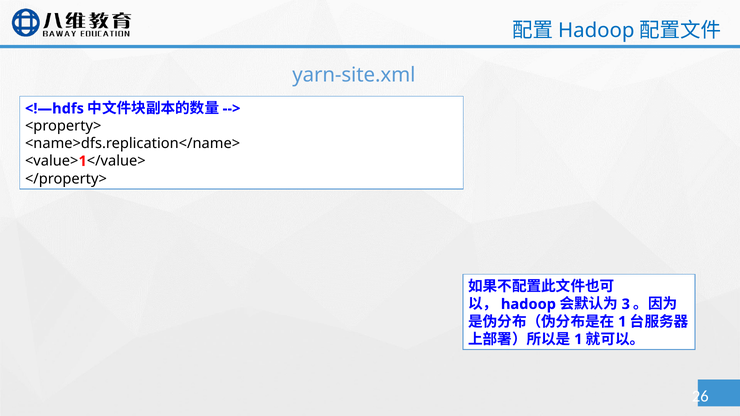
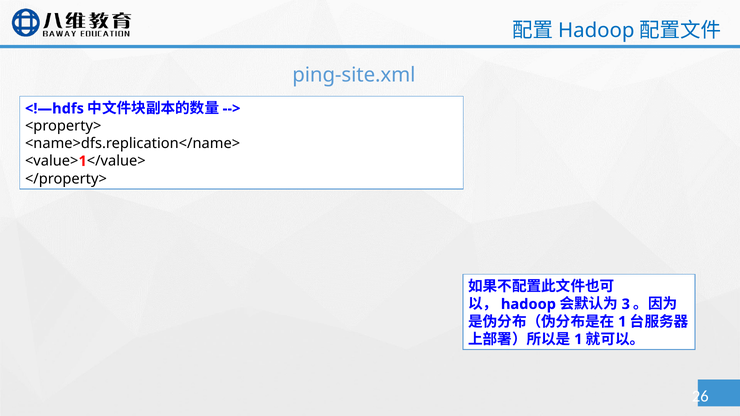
yarn-site.xml: yarn-site.xml -> ping-site.xml (354, 75)
